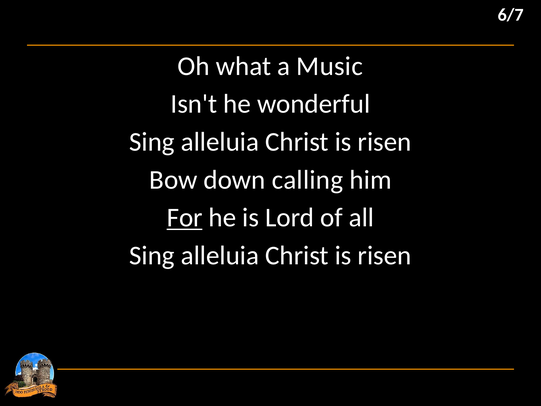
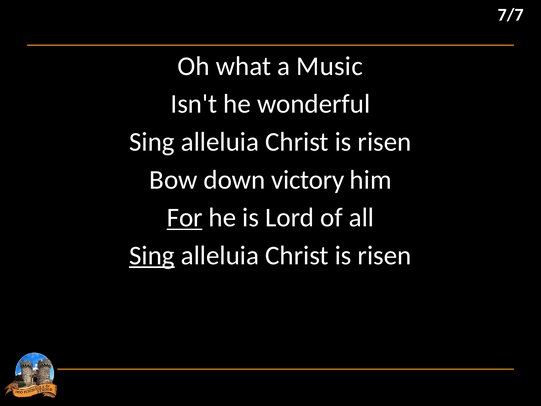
6/7: 6/7 -> 7/7 (511, 15)
calling: calling -> victory (308, 180)
Sing underline: none -> present (152, 255)
